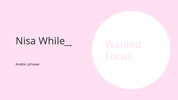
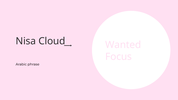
While: While -> Cloud (52, 41)
